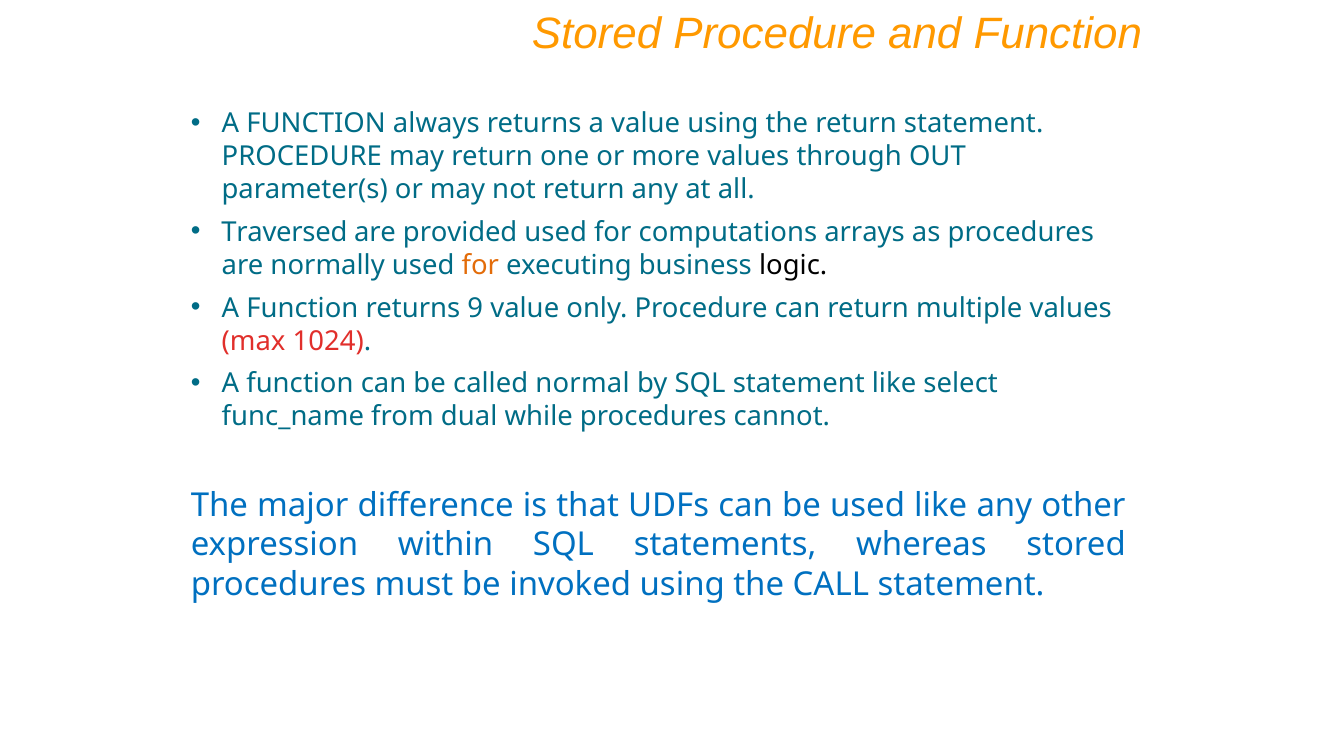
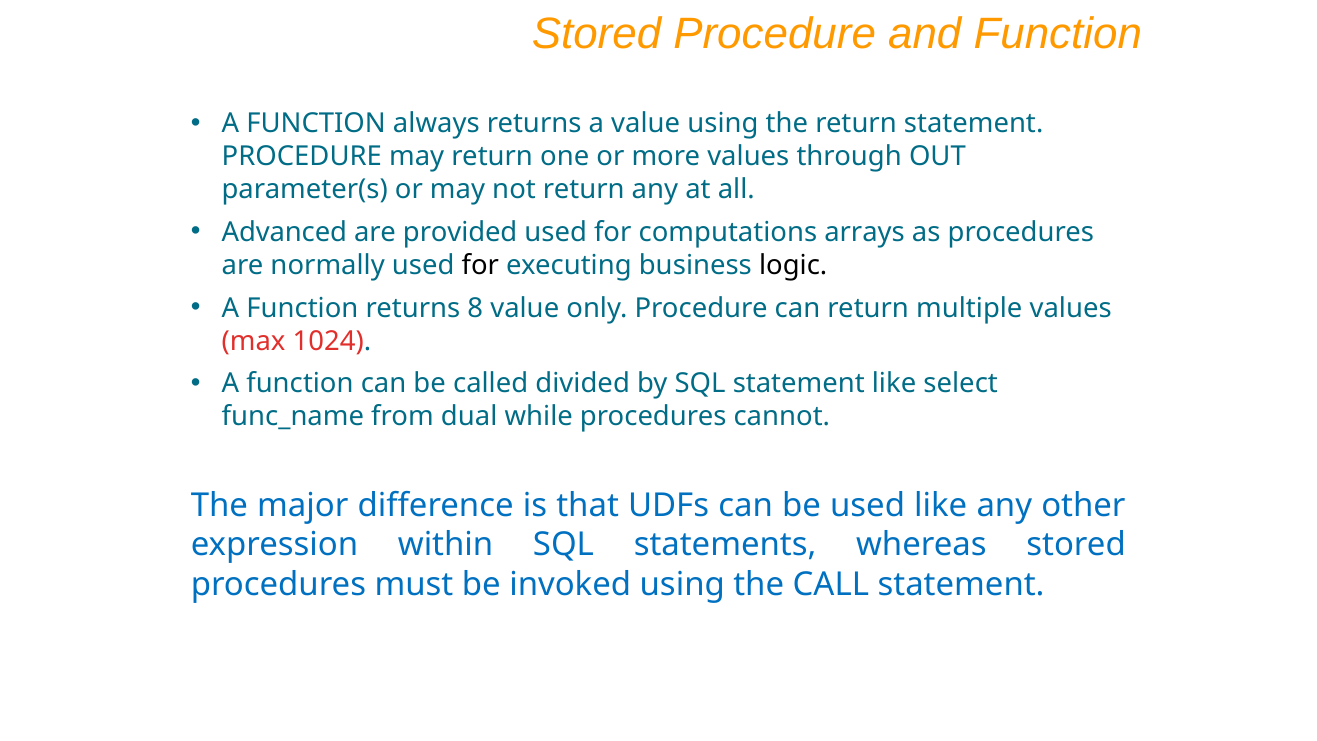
Traversed: Traversed -> Advanced (284, 232)
for colour: orange -> black (480, 265)
9: 9 -> 8 (475, 308)
normal: normal -> divided (583, 384)
